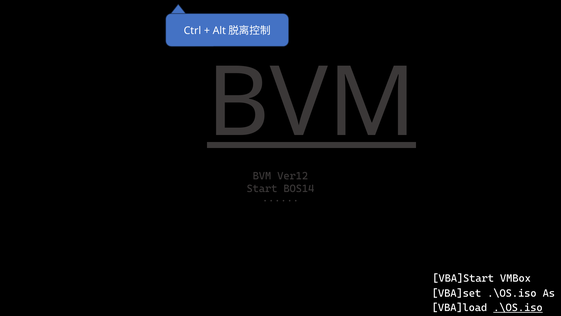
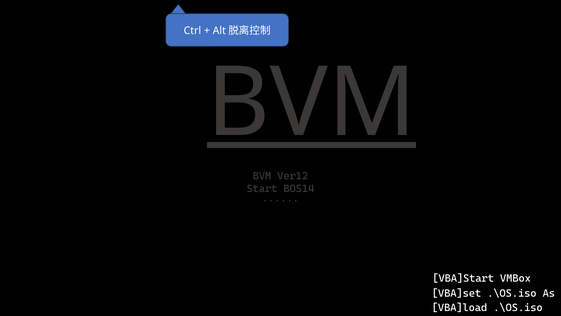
.\OS.iso underline: present -> none (518, 307)
